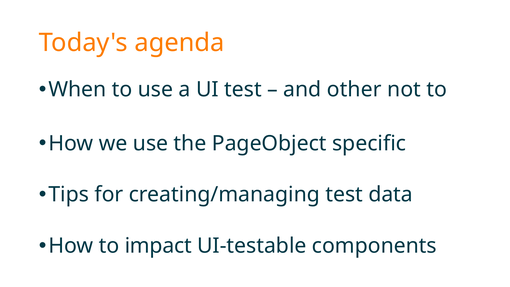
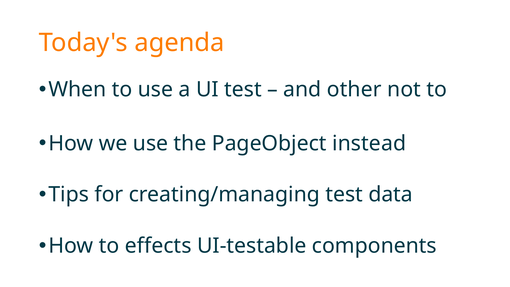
specific: specific -> instead (369, 143)
impact: impact -> effects (158, 246)
